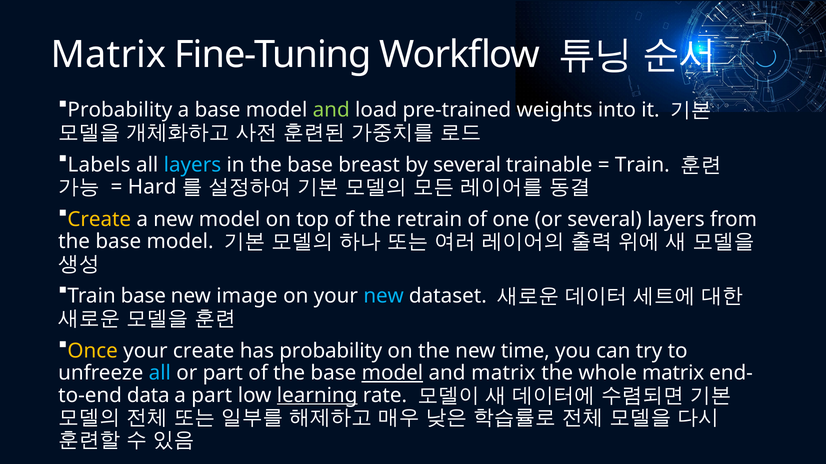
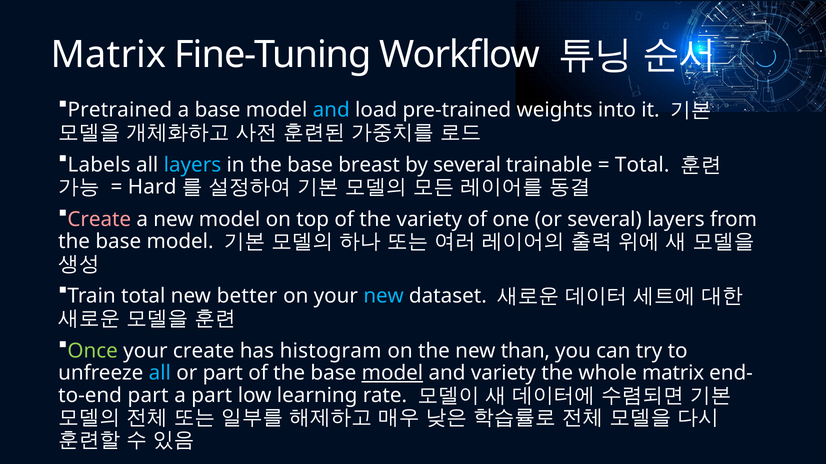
Probability: Probability -> Pretrained (120, 110)
and colour: light green -> light blue (331, 110)
Train: Train -> Total (642, 165)
Create colour: yellow -> pink (99, 220)
the retrain: retrain -> variety (429, 220)
Train base: base -> total (143, 297)
image: image -> better (247, 297)
Once colour: yellow -> light green (93, 351)
has probability: probability -> histogram (331, 351)
time: time -> than (525, 351)
and matrix: matrix -> variety (503, 373)
data: data -> part (148, 396)
learning underline: present -> none (317, 396)
